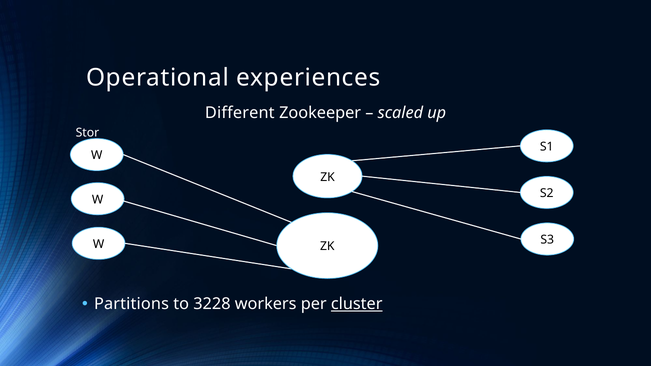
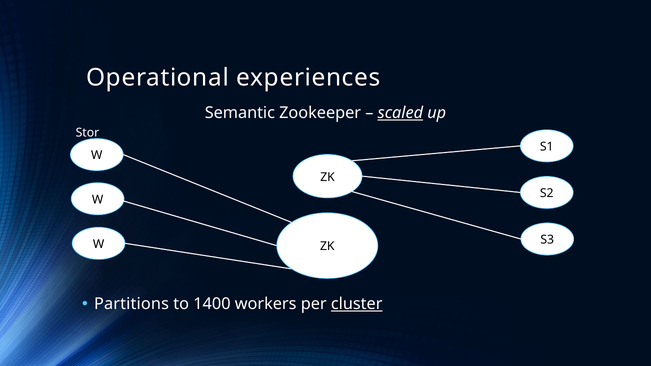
Different: Different -> Semantic (240, 113)
scaled underline: none -> present (400, 113)
3228: 3228 -> 1400 (212, 304)
